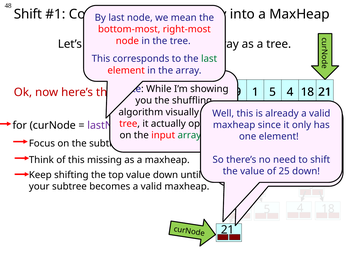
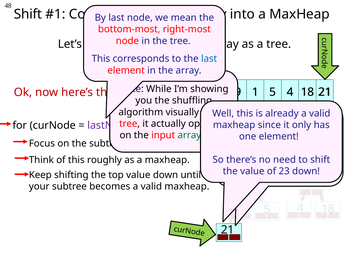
last colour: green -> blue (209, 59)
missing: missing -> roughly (104, 160)
25: 25 -> 23 (284, 171)
